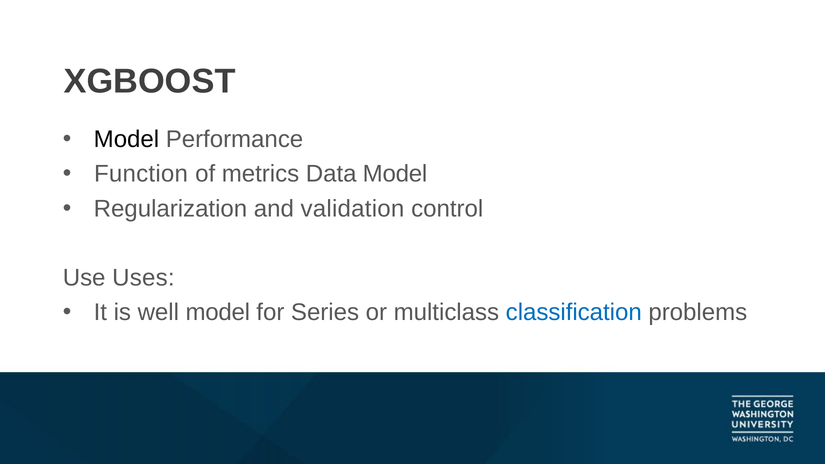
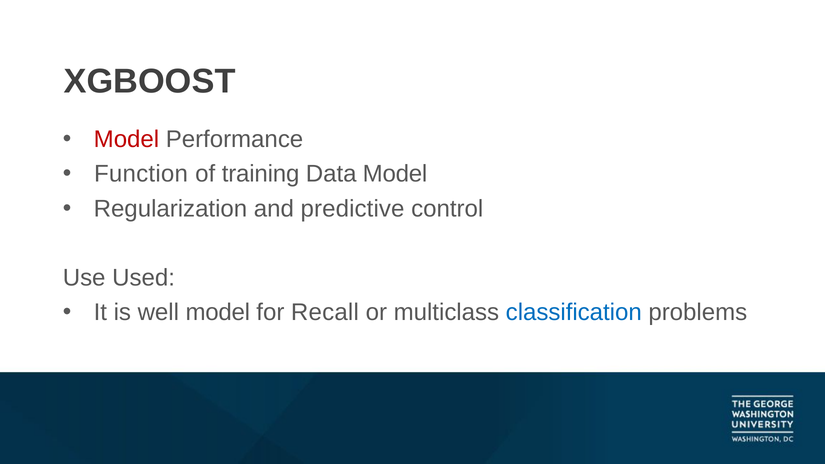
Model colour: black -> red (126, 139)
metrics: metrics -> training (261, 174)
validation: validation -> predictive (353, 209)
Uses: Uses -> Used (144, 278)
Series: Series -> Recall (325, 312)
